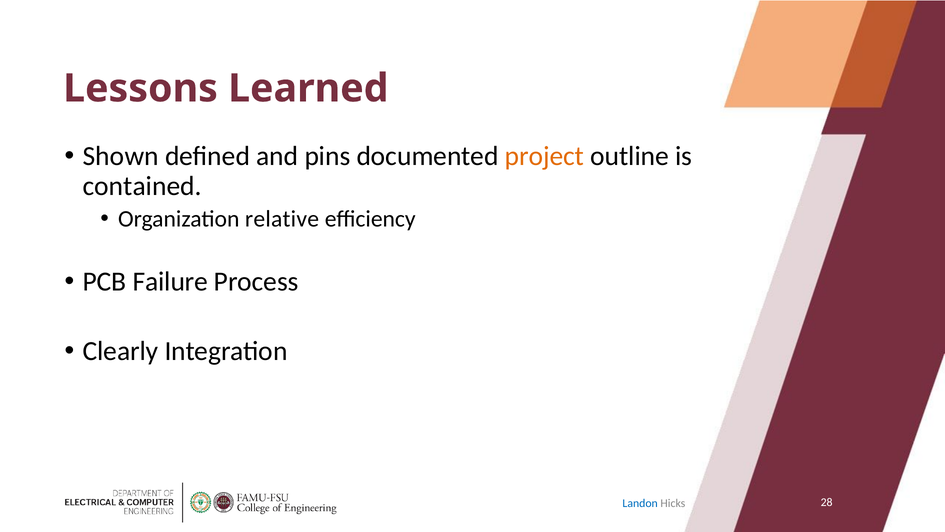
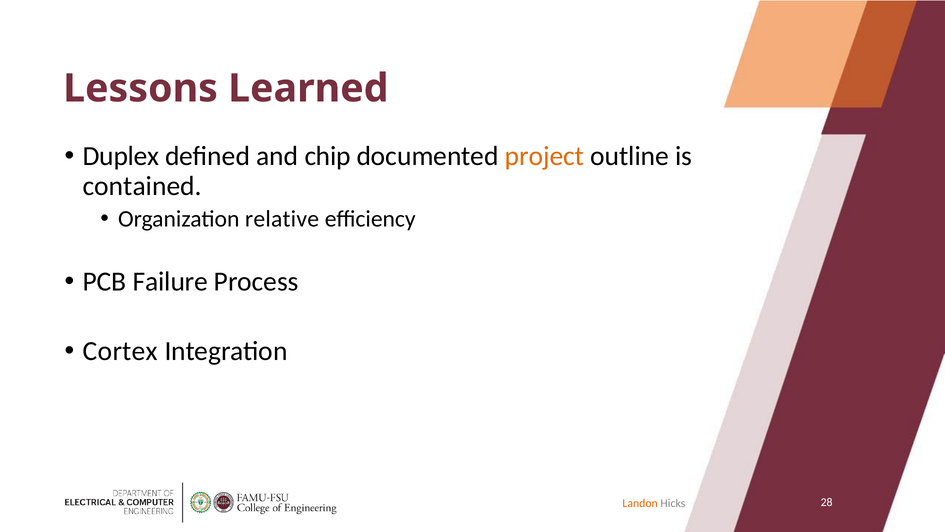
Shown: Shown -> Duplex (121, 156)
pins: pins -> chip (328, 156)
Clearly: Clearly -> Cortex (120, 351)
Landon colour: blue -> orange (640, 503)
